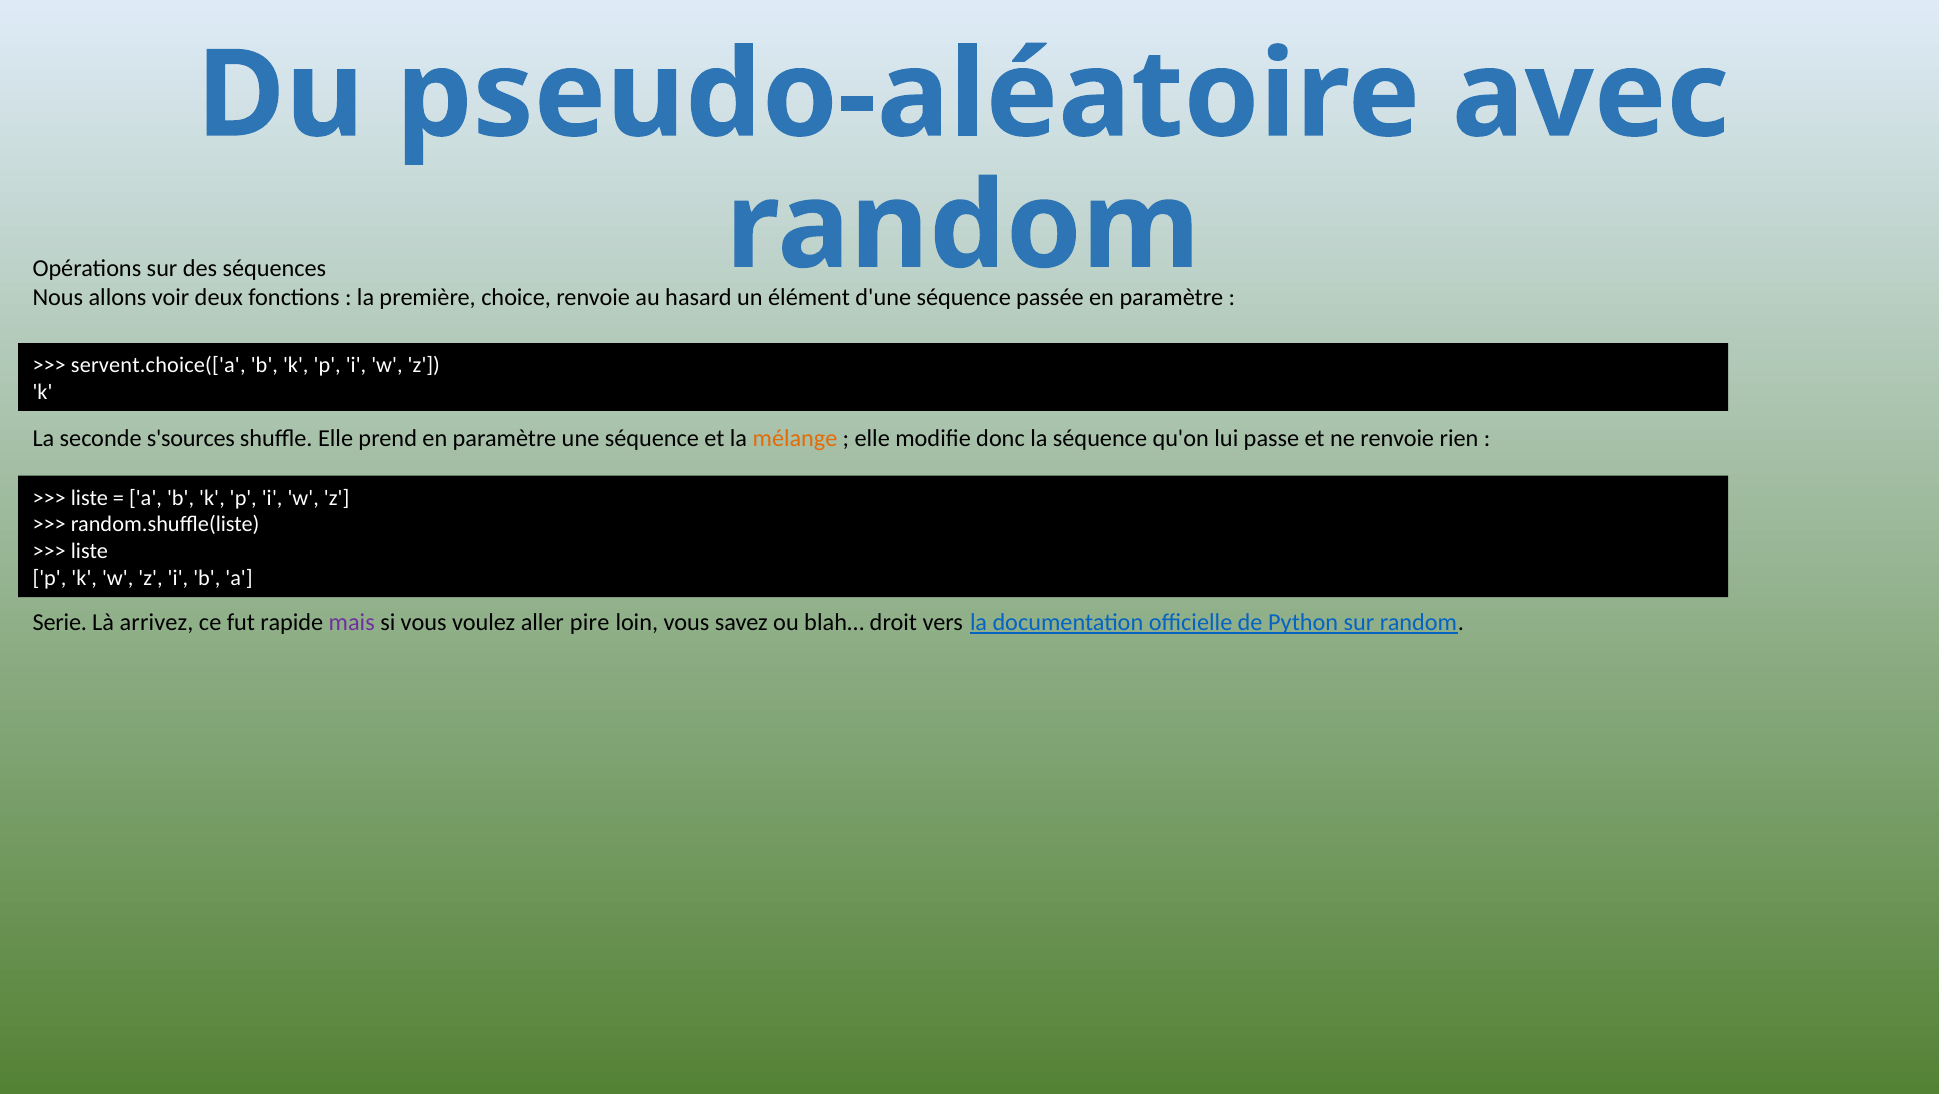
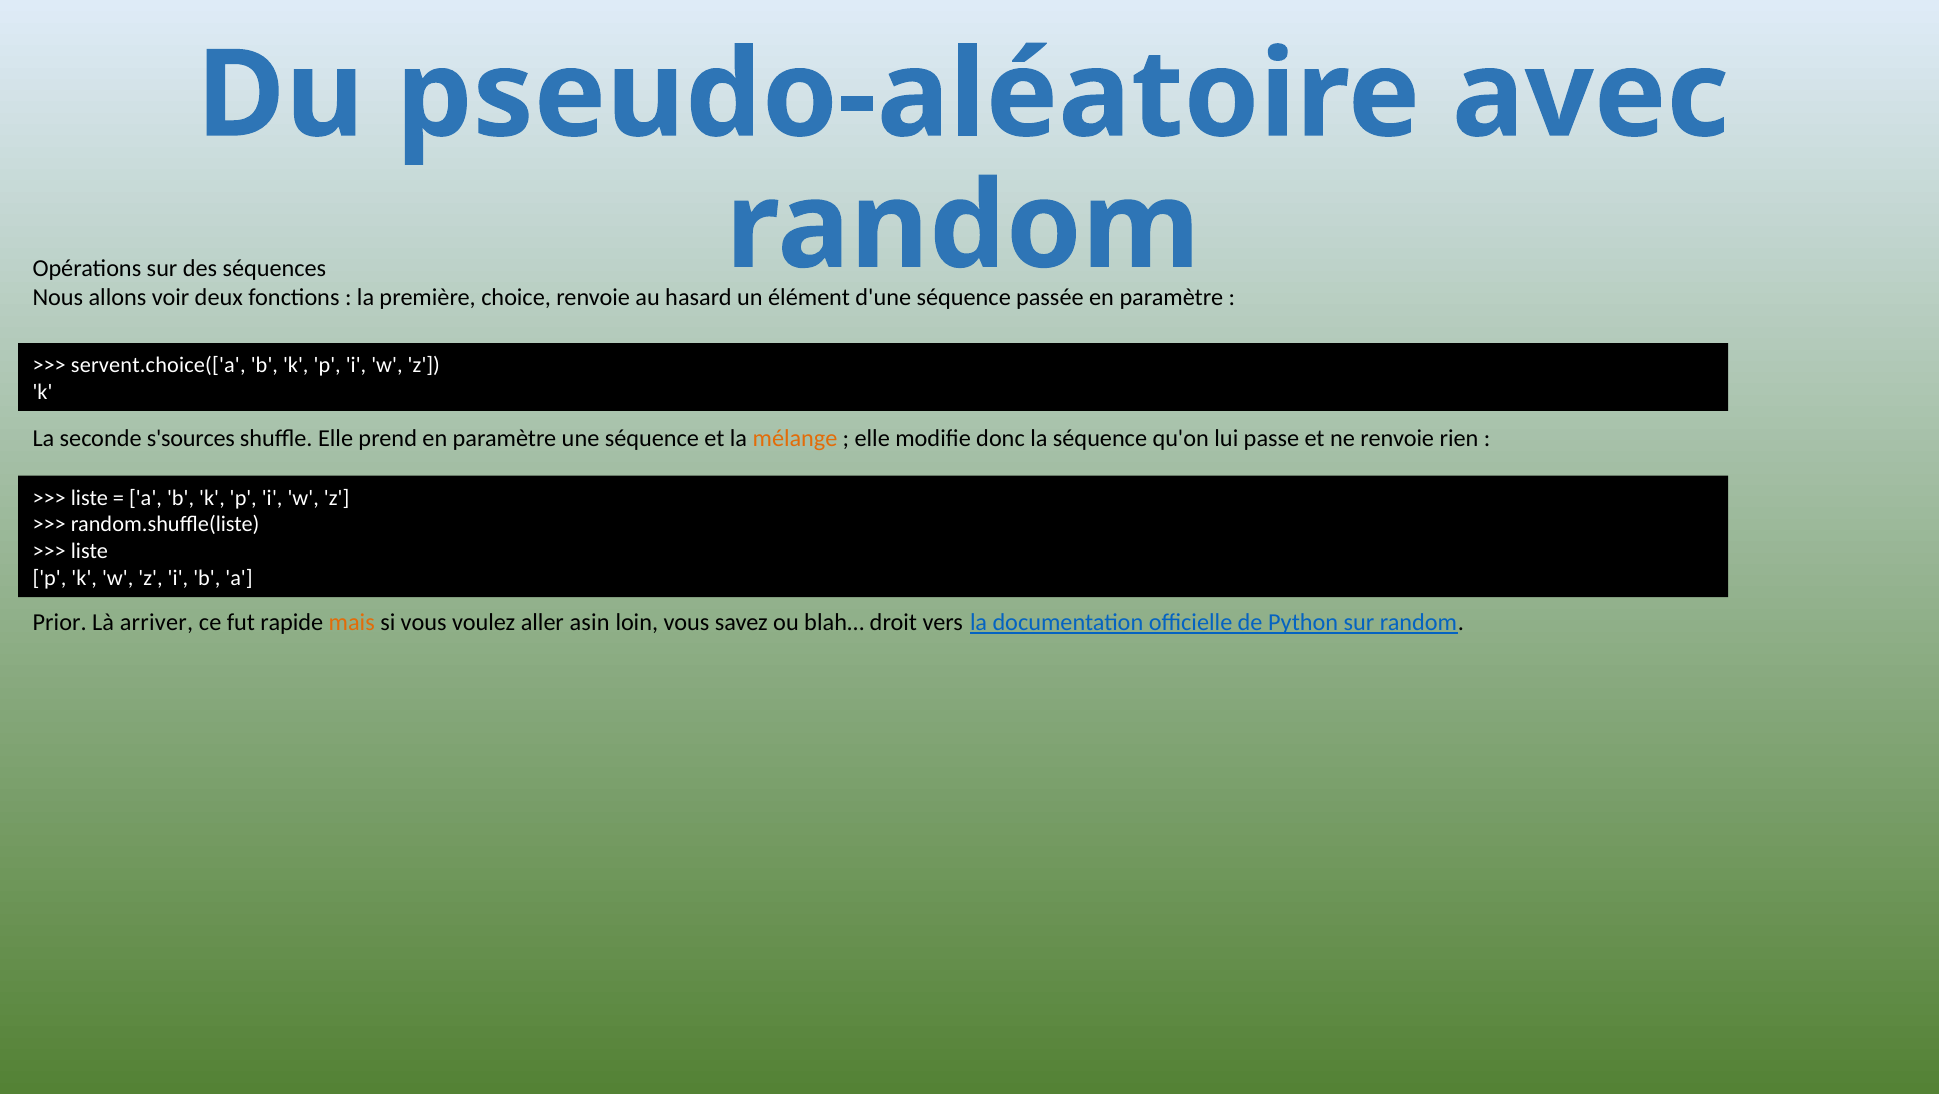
Serie: Serie -> Prior (60, 622)
arrivez: arrivez -> arriver (156, 622)
mais colour: purple -> orange (352, 622)
pire: pire -> asin (590, 622)
